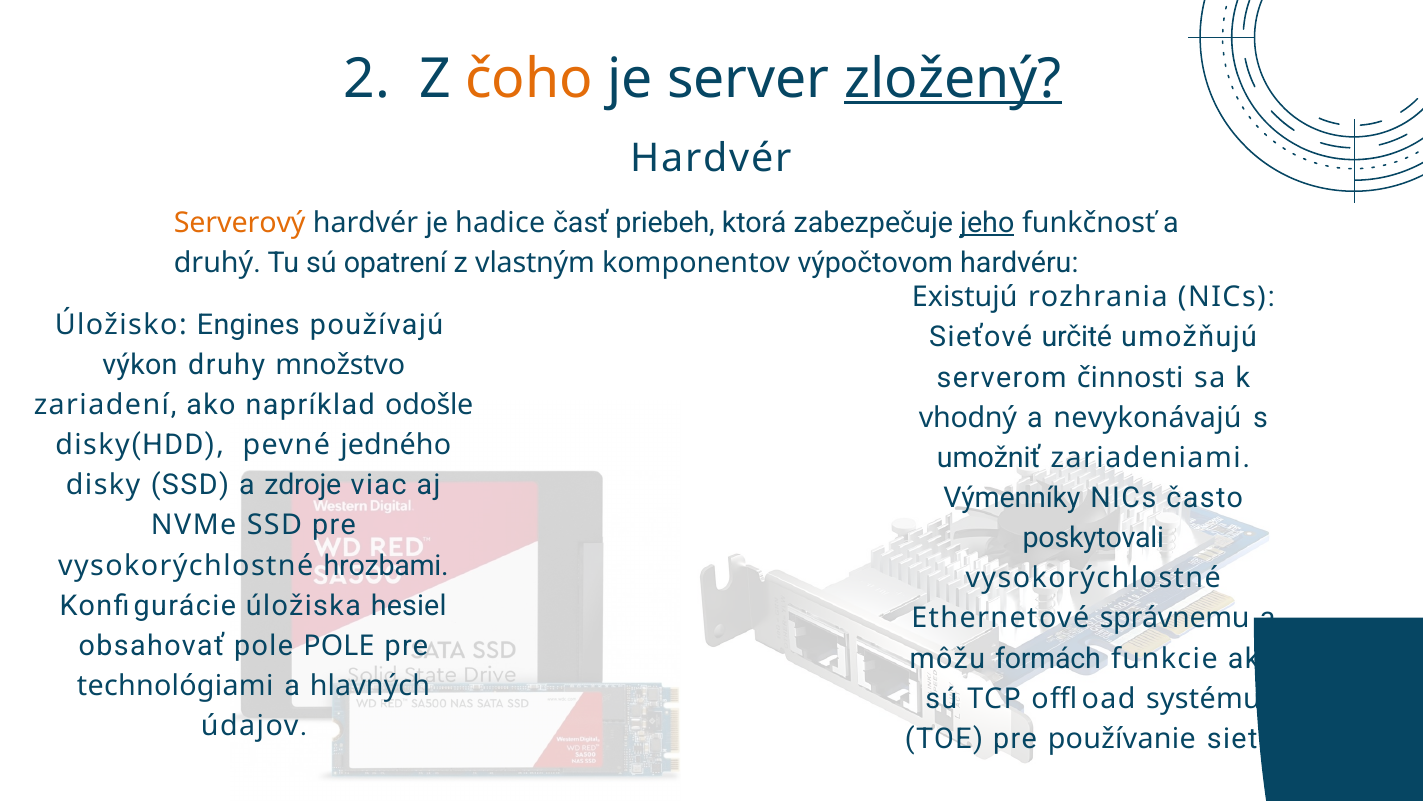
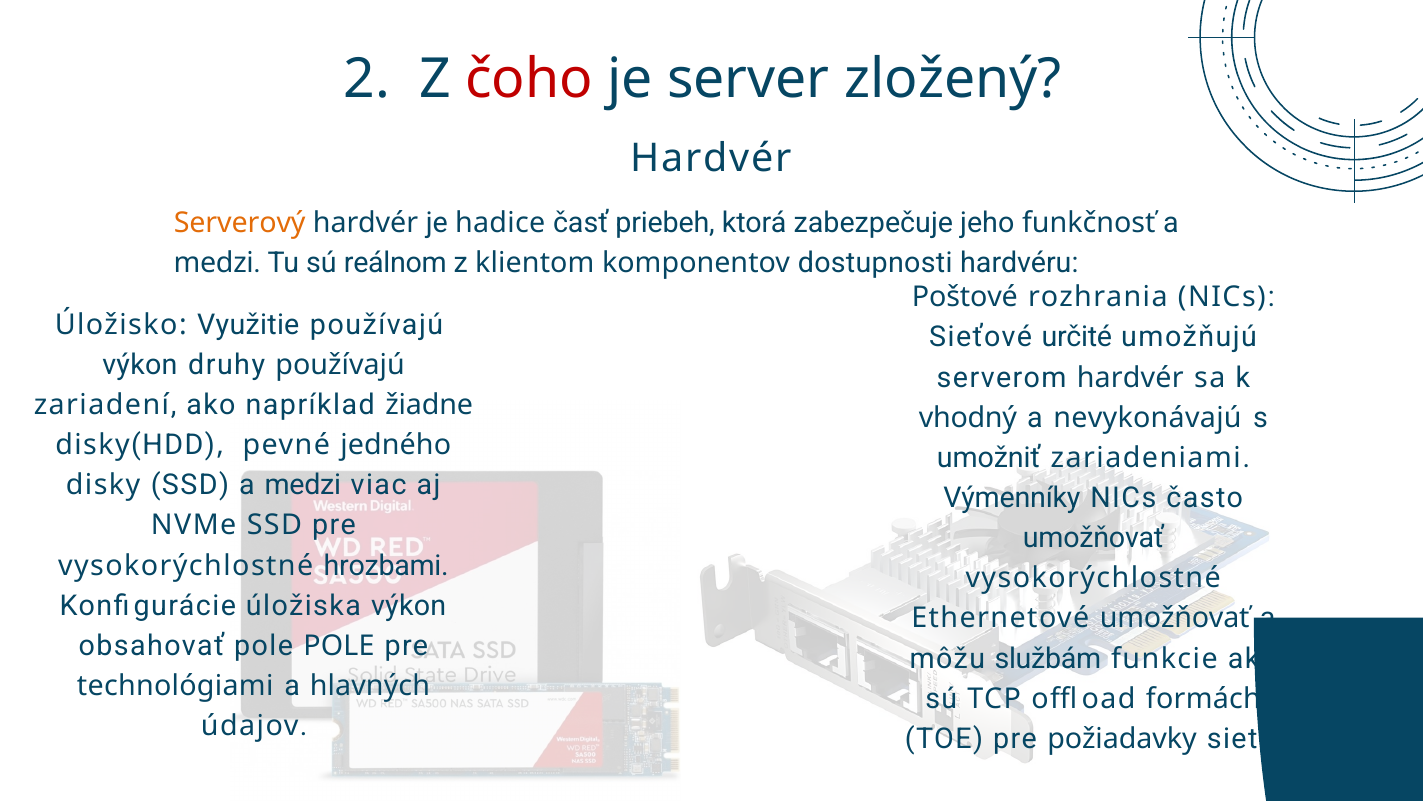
čoho colour: orange -> red (529, 79)
zložený underline: present -> none (953, 79)
jeho underline: present -> none (987, 223)
druhý: druhý -> medzi (214, 263)
opatrení: opatrení -> reálnom (395, 263)
vlastným: vlastným -> klientom (535, 263)
výpočtovom: výpočtovom -> dostupnosti (875, 263)
Existujú: Existujú -> Poštové (965, 297)
Engines: Engines -> Využitie (248, 324)
druhy množstvo: množstvo -> používajú (340, 365)
serverom činnosti: činnosti -> hardvér (1130, 377)
odošle: odošle -> žiadne (429, 405)
SSD a zdroje: zdroje -> medzi (303, 485)
poskytovali: poskytovali -> umožňovať (1093, 538)
úložiska hesiel: hesiel -> výkon (409, 605)
Ethernetové správnemu: správnemu -> umožňovať (1175, 618)
formách: formách -> službám (1048, 658)
systému: systému -> formách (1203, 698)
používanie: používanie -> požiadavky (1122, 738)
